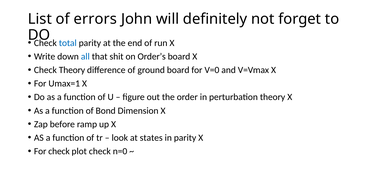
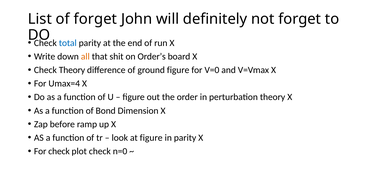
of errors: errors -> forget (95, 19)
all colour: blue -> orange (85, 56)
ground board: board -> figure (178, 70)
Umax=1: Umax=1 -> Umax=4 (64, 83)
at states: states -> figure (151, 137)
